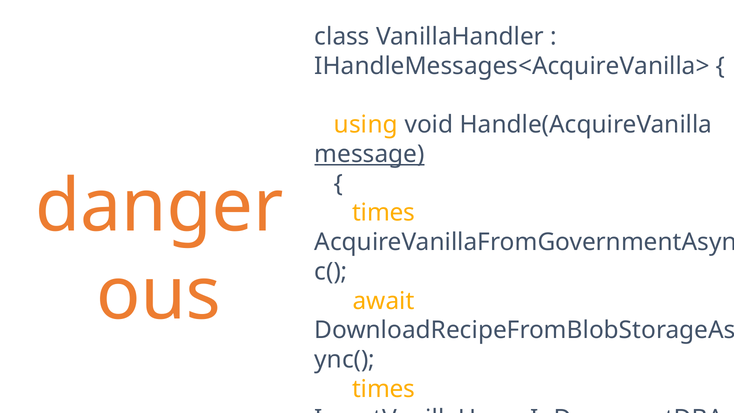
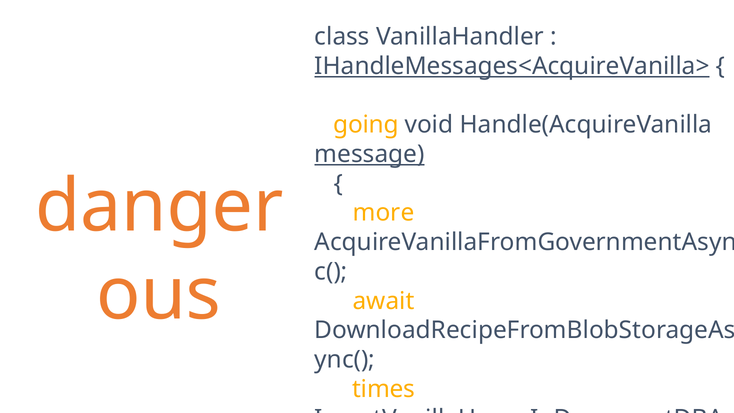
IHandleMessages<AcquireVanilla> underline: none -> present (512, 66)
using: using -> going (366, 125)
times: times -> more (384, 213)
